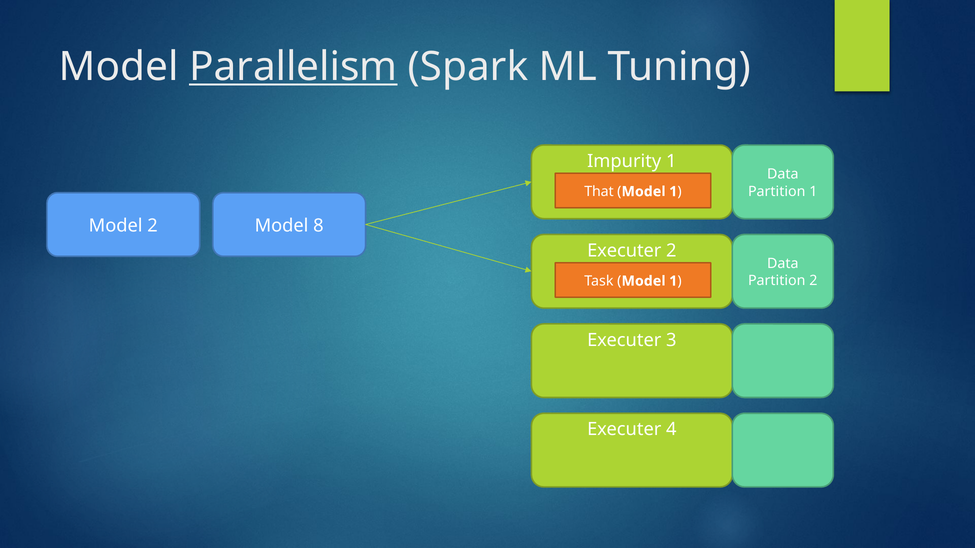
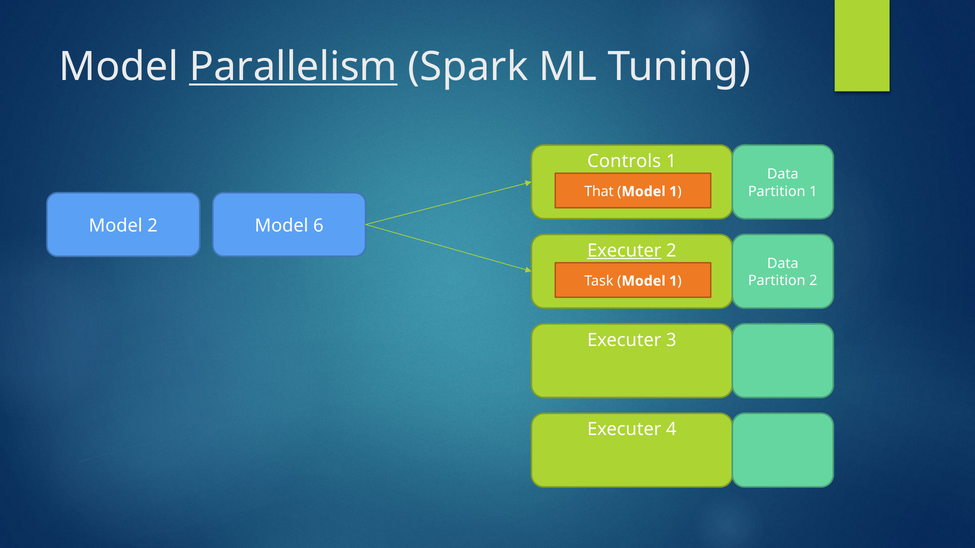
Impurity: Impurity -> Controls (624, 161)
8: 8 -> 6 (318, 226)
Executer underline: none -> present (624, 251)
